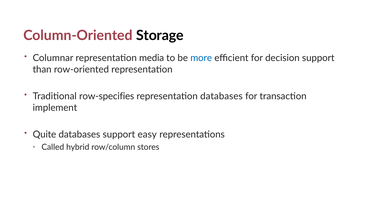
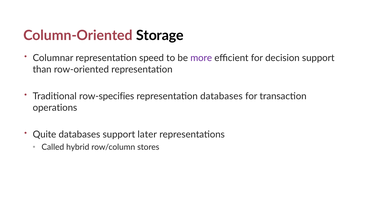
media: media -> speed (152, 58)
more colour: blue -> purple (201, 58)
implement: implement -> operations (55, 107)
easy: easy -> later (147, 134)
